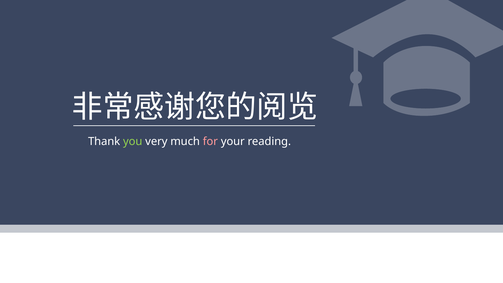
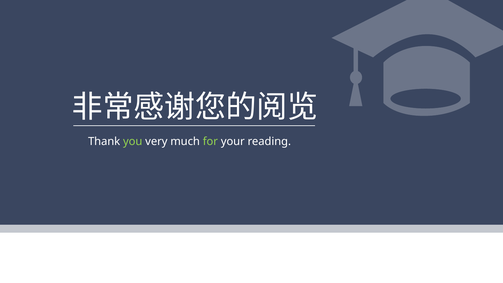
for colour: pink -> light green (210, 141)
